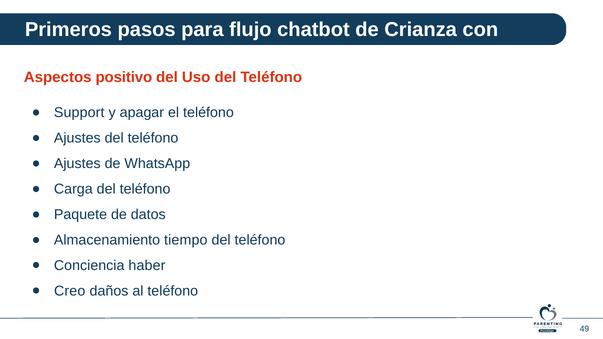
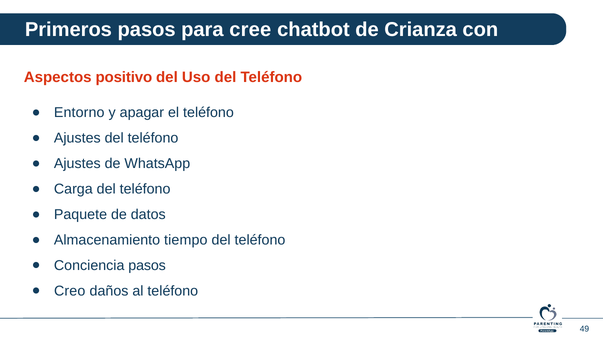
flujo: flujo -> cree (250, 29)
Support: Support -> Entorno (79, 113)
Conciencia haber: haber -> pasos (147, 266)
